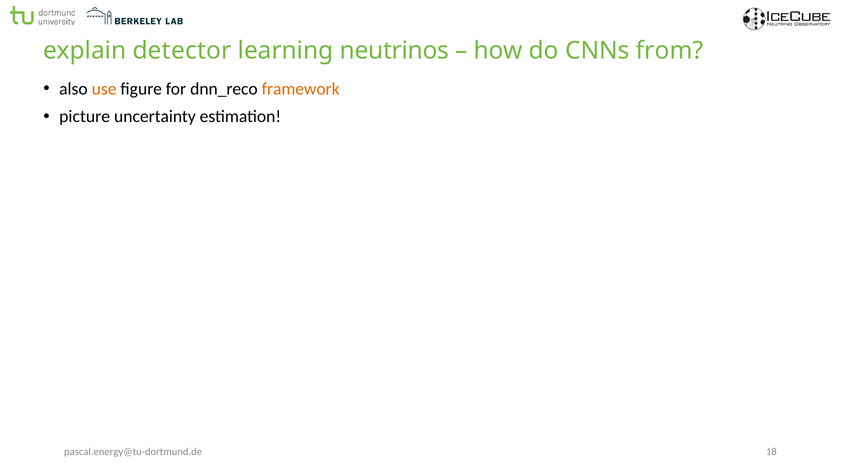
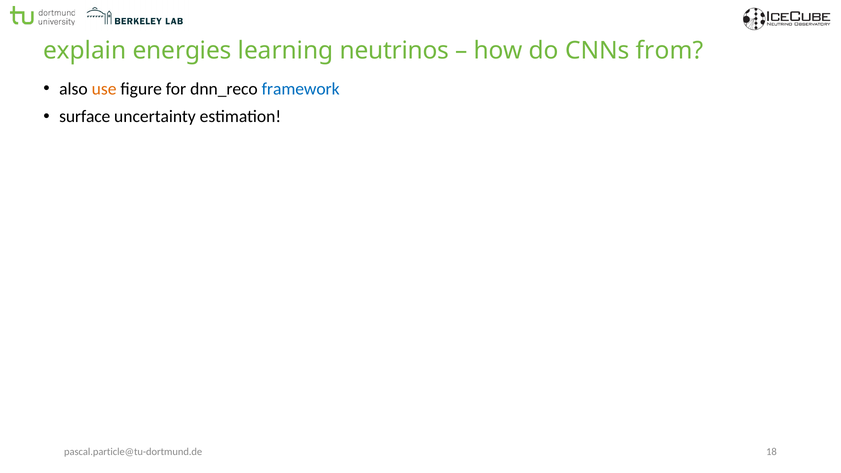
detector: detector -> energies (182, 51)
framework colour: orange -> blue (301, 89)
picture: picture -> surface (85, 117)
pascal.energy@tu-dortmund.de: pascal.energy@tu-dortmund.de -> pascal.particle@tu-dortmund.de (133, 452)
